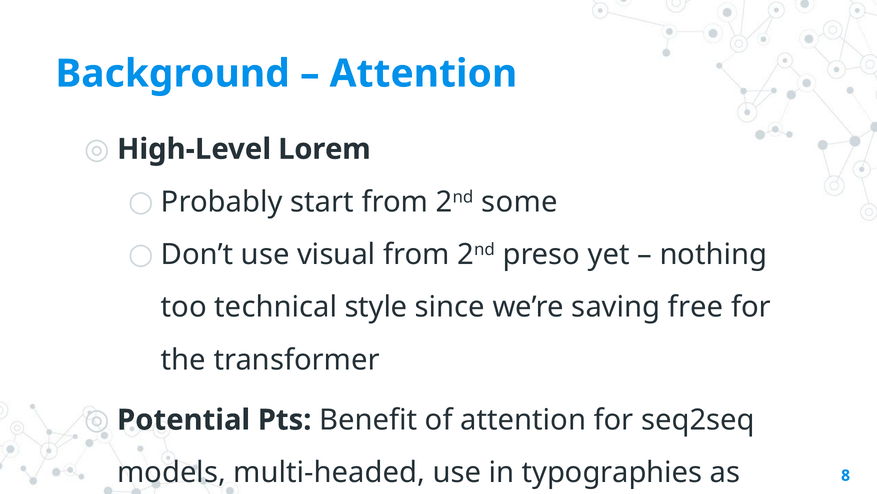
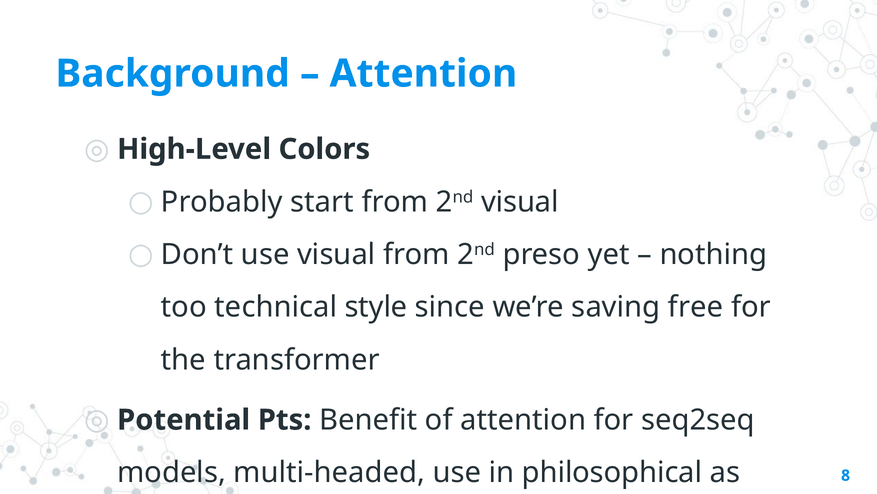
Lorem: Lorem -> Colors (324, 149)
2nd some: some -> visual (520, 202)
typographies: typographies -> philosophical (612, 472)
